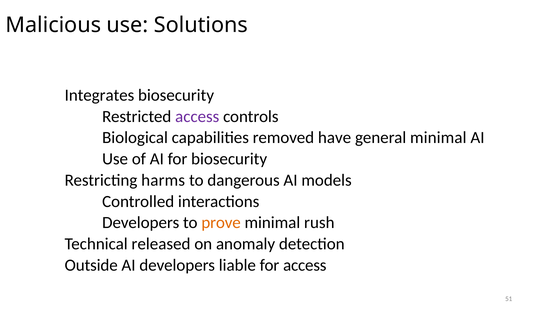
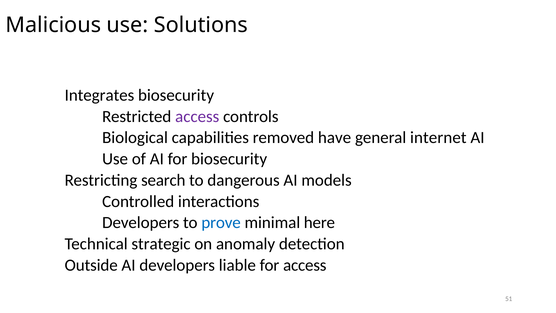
general minimal: minimal -> internet (438, 138)
harms: harms -> search (163, 180)
prove colour: orange -> blue (221, 222)
rush: rush -> here (319, 222)
released: released -> strategic (161, 244)
